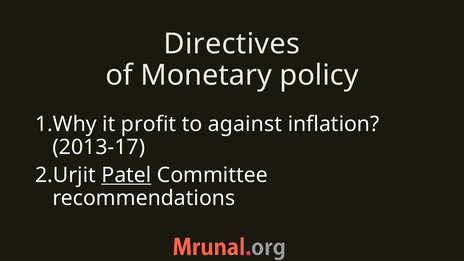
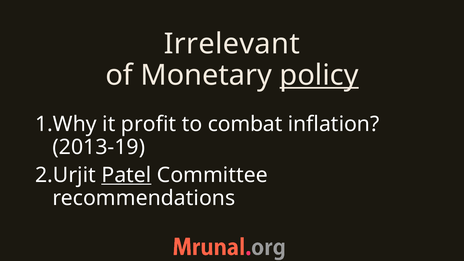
Directives: Directives -> Irrelevant (232, 44)
policy underline: none -> present (319, 75)
against: against -> combat (245, 124)
2013-17: 2013-17 -> 2013-19 (99, 147)
